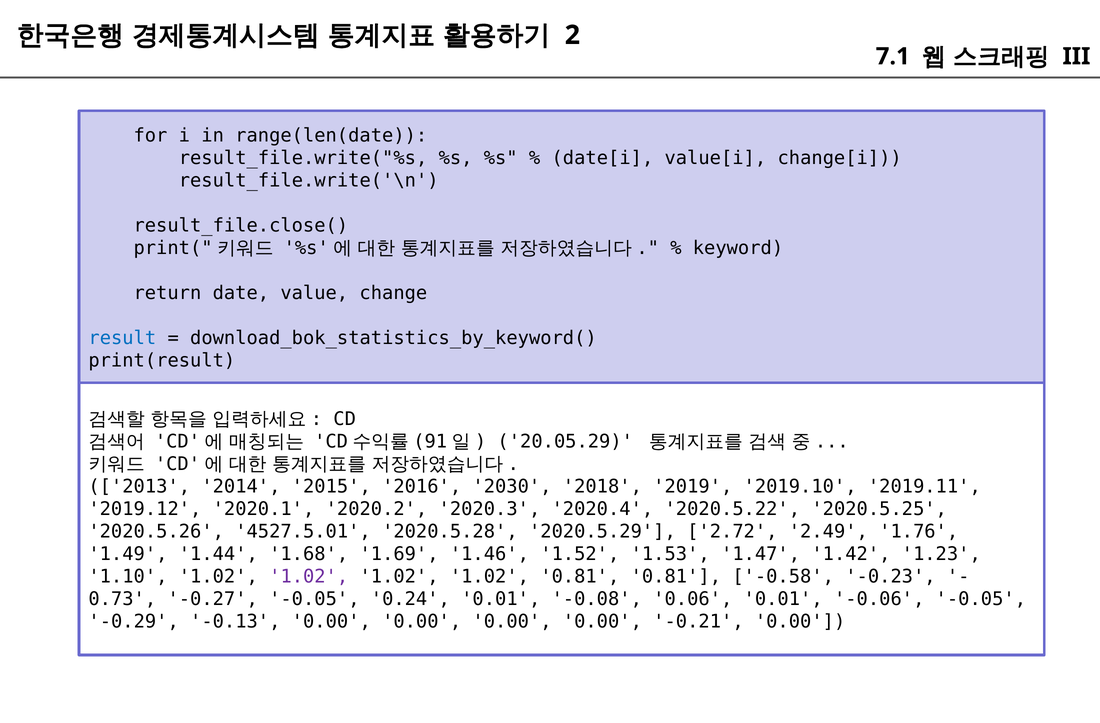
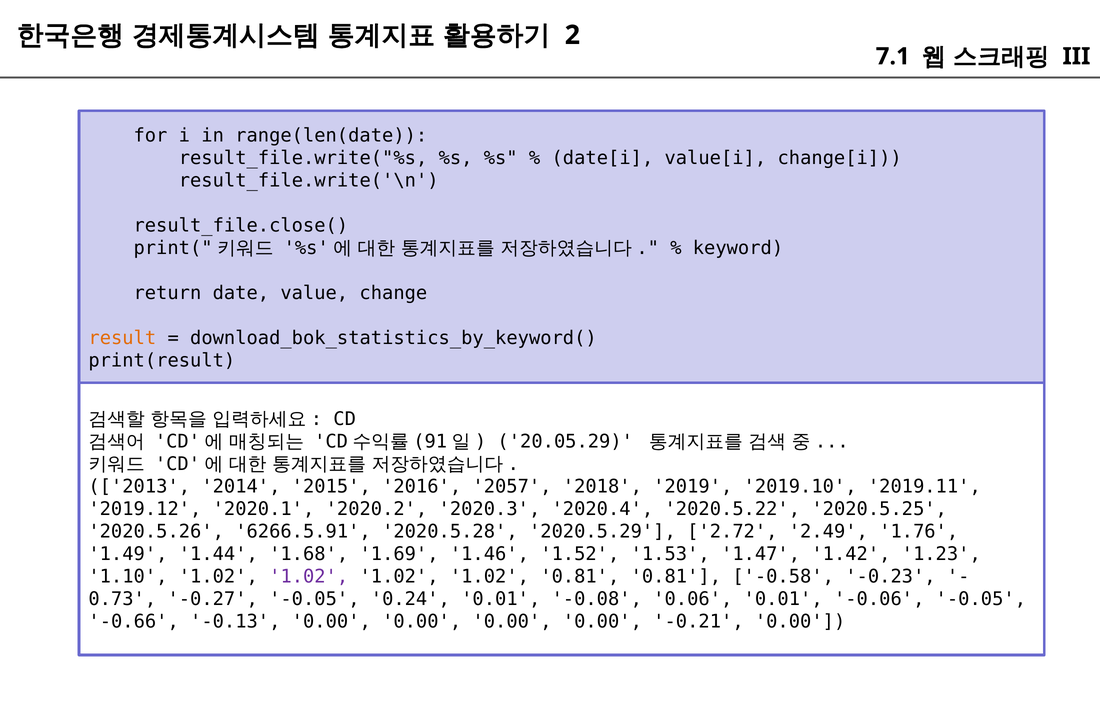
result colour: blue -> orange (122, 338)
2030: 2030 -> 2057 (512, 486)
4527.5.01: 4527.5.01 -> 6266.5.91 (303, 531)
-0.29: -0.29 -> -0.66 (134, 621)
